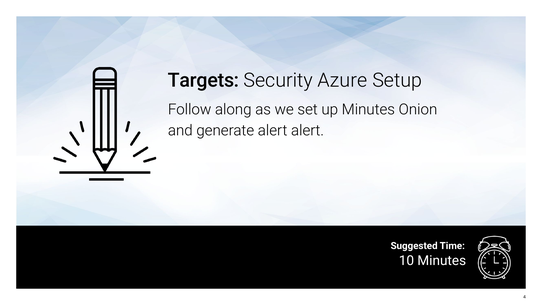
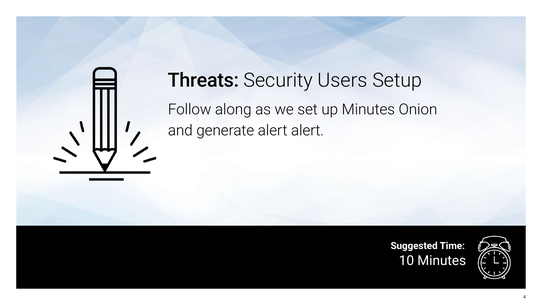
Targets: Targets -> Threats (203, 80)
Azure: Azure -> Users (342, 80)
